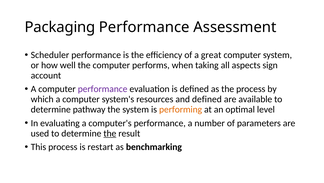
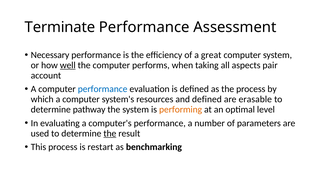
Packaging: Packaging -> Terminate (60, 27)
Scheduler: Scheduler -> Necessary (50, 55)
well underline: none -> present (68, 65)
sign: sign -> pair (270, 65)
performance colour: purple -> blue (103, 89)
available: available -> erasable (255, 99)
